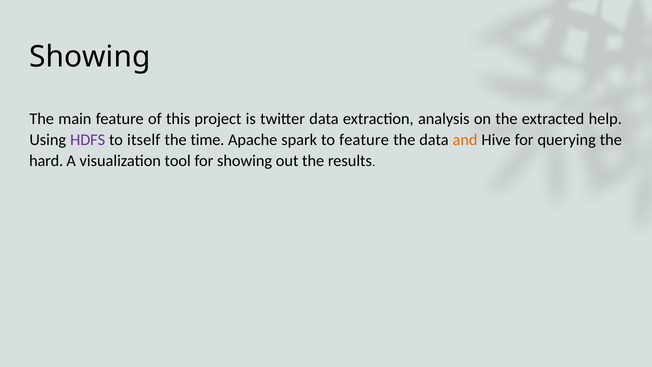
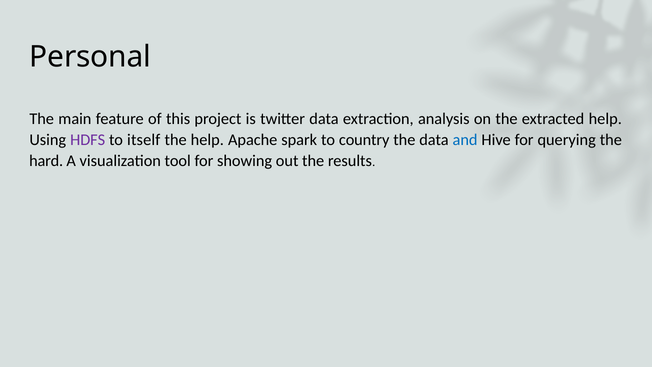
Showing: Showing -> Personal (90, 57)
the time: time -> help (207, 140)
to feature: feature -> country (364, 140)
and colour: orange -> blue (465, 140)
